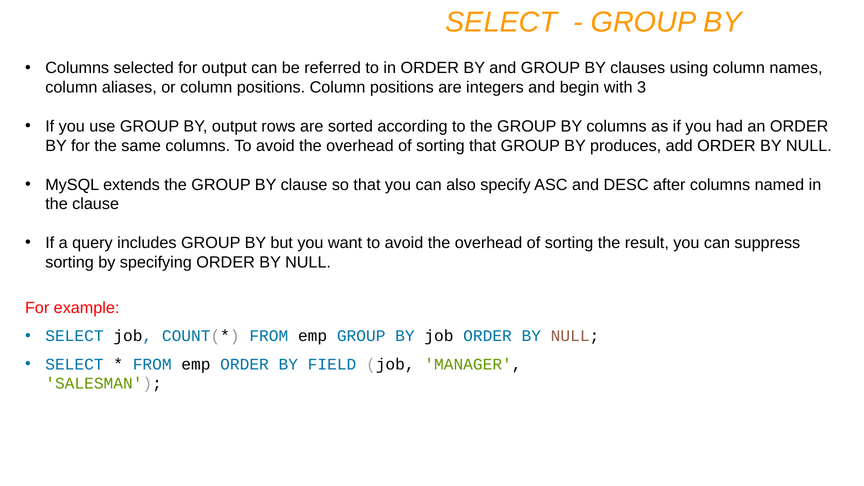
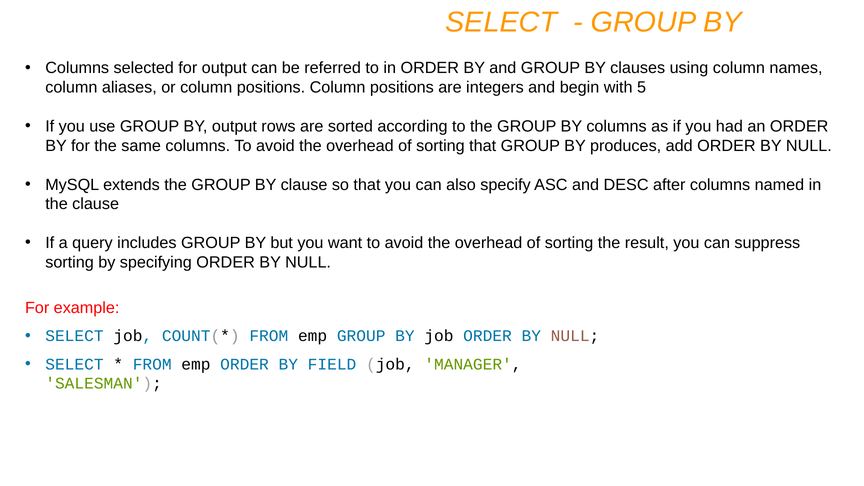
3: 3 -> 5 (642, 87)
